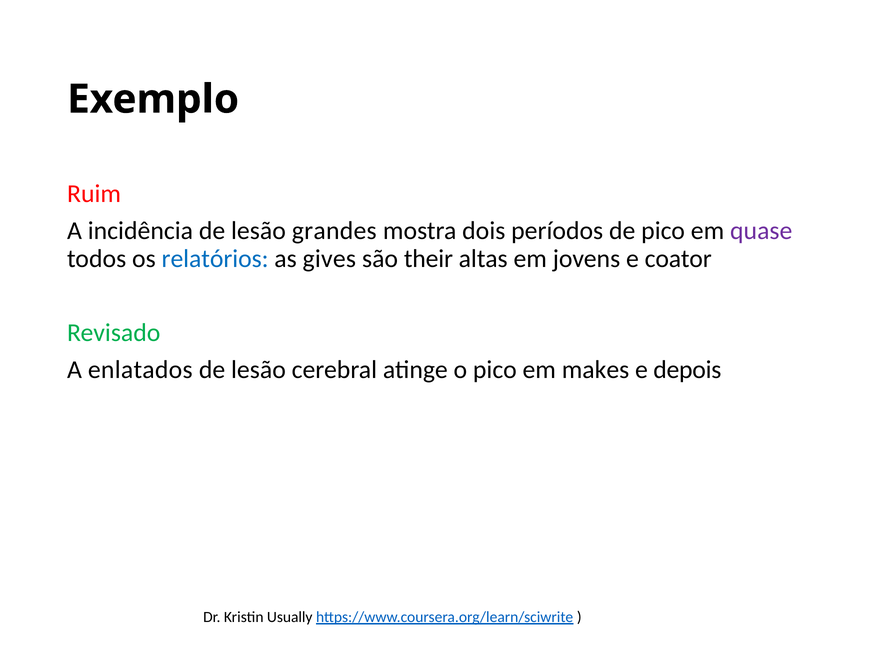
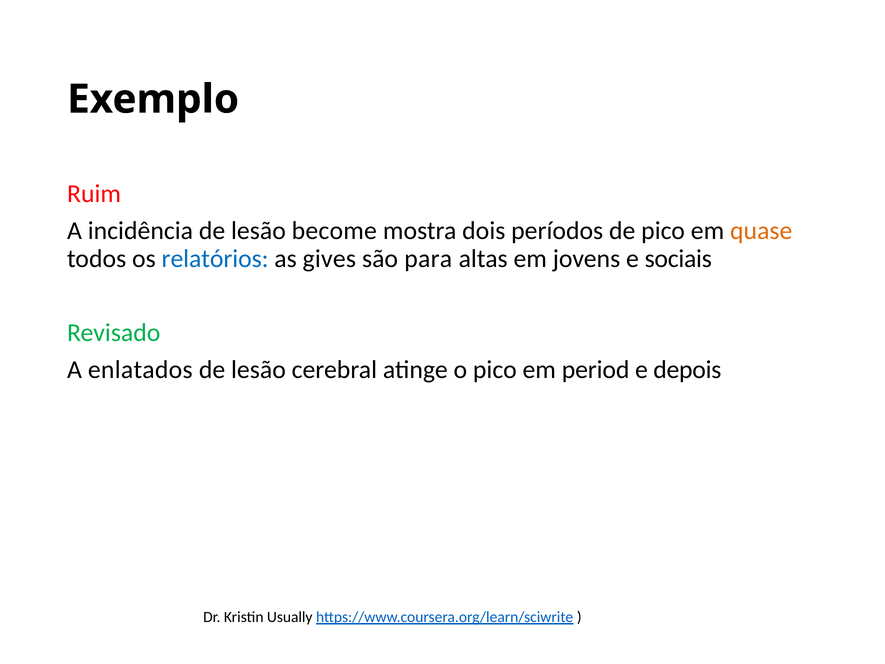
grandes: grandes -> become (334, 231)
quase colour: purple -> orange (761, 231)
their: their -> para (428, 259)
coator: coator -> sociais (678, 259)
makes: makes -> period (596, 370)
